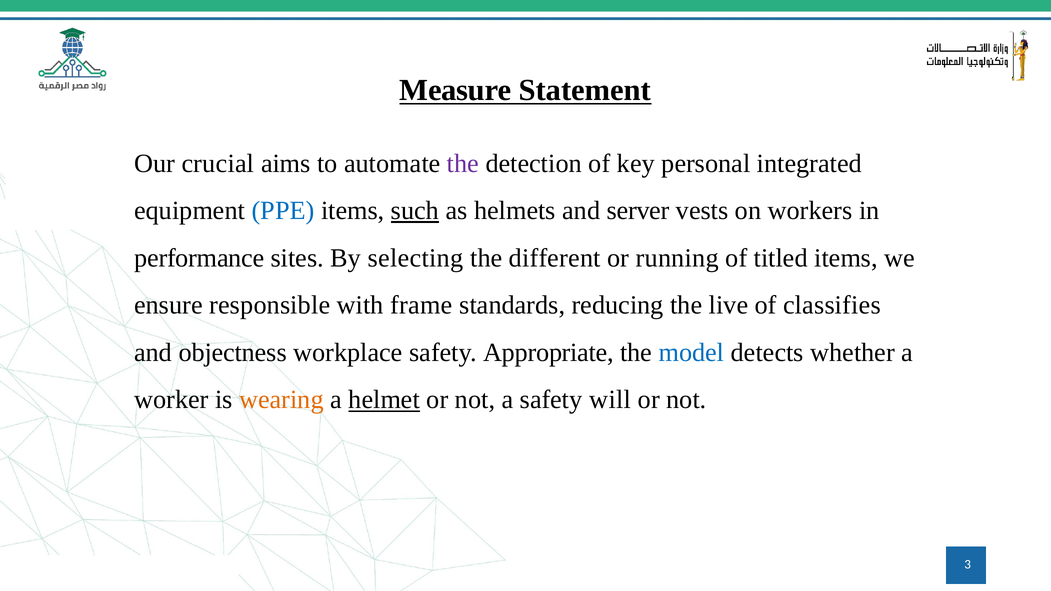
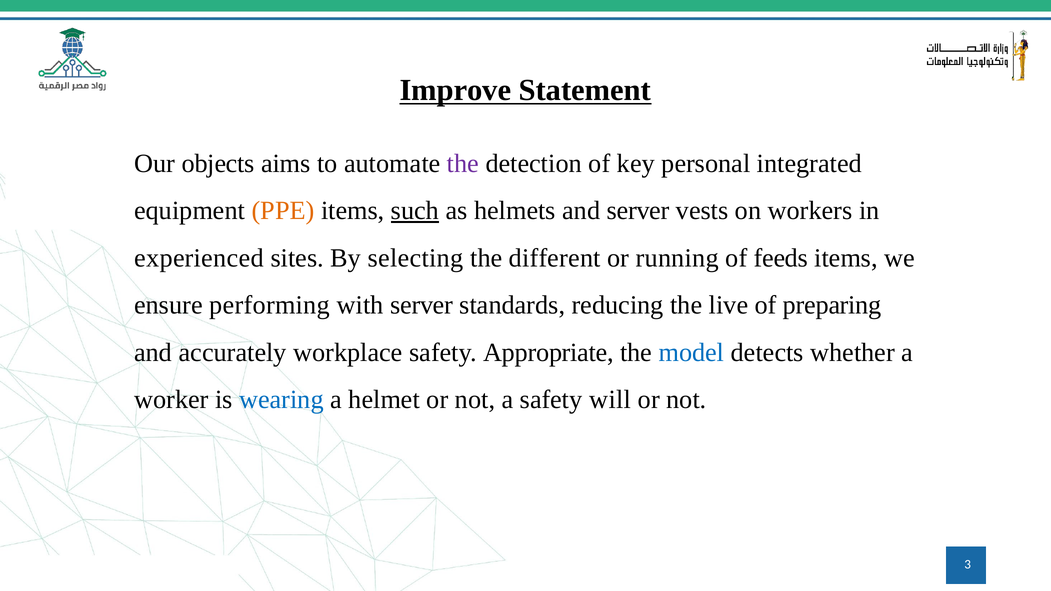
Measure: Measure -> Improve (455, 90)
crucial: crucial -> objects (218, 163)
PPE colour: blue -> orange (283, 211)
performance: performance -> experienced (199, 258)
titled: titled -> feeds (781, 258)
responsible: responsible -> performing (270, 305)
with frame: frame -> server (422, 305)
classifies: classifies -> preparing (832, 305)
objectness: objectness -> accurately (233, 353)
wearing colour: orange -> blue (281, 400)
helmet underline: present -> none (384, 400)
